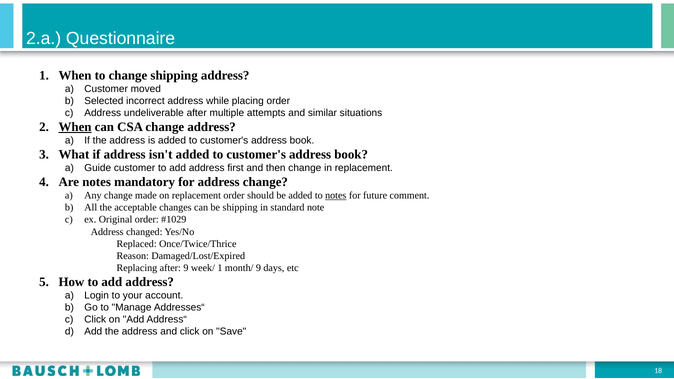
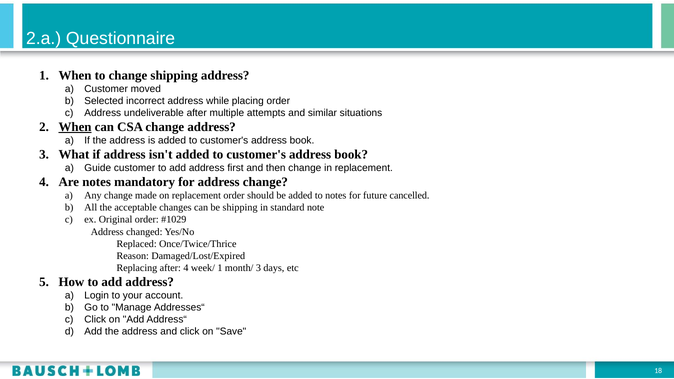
notes underline: present -> none (336, 196)
comment: comment -> cancelled (410, 196)
after 9: 9 -> 4 (186, 268)
month/ 9: 9 -> 3 (258, 268)
